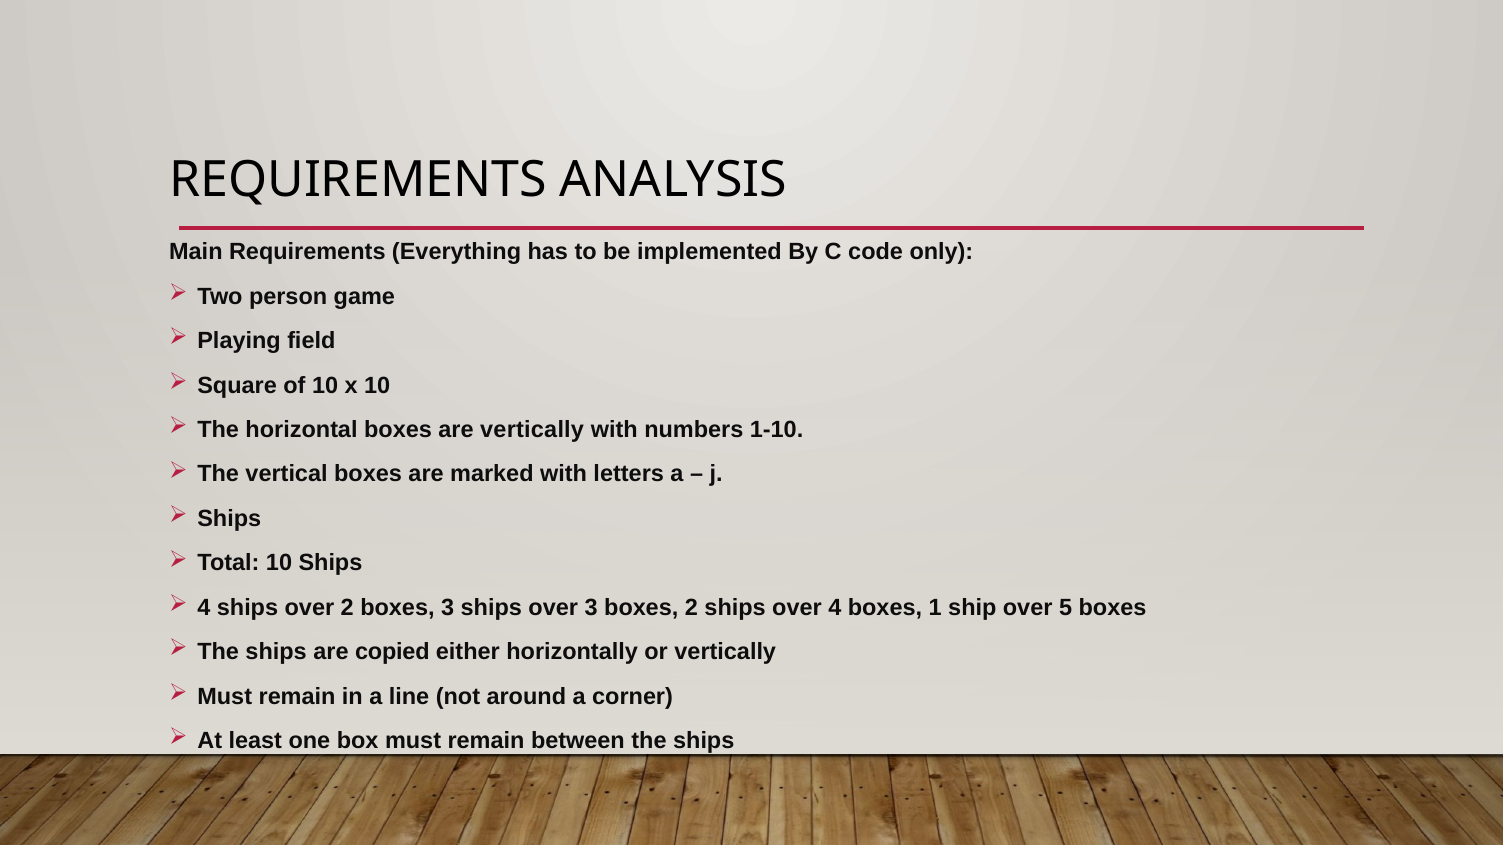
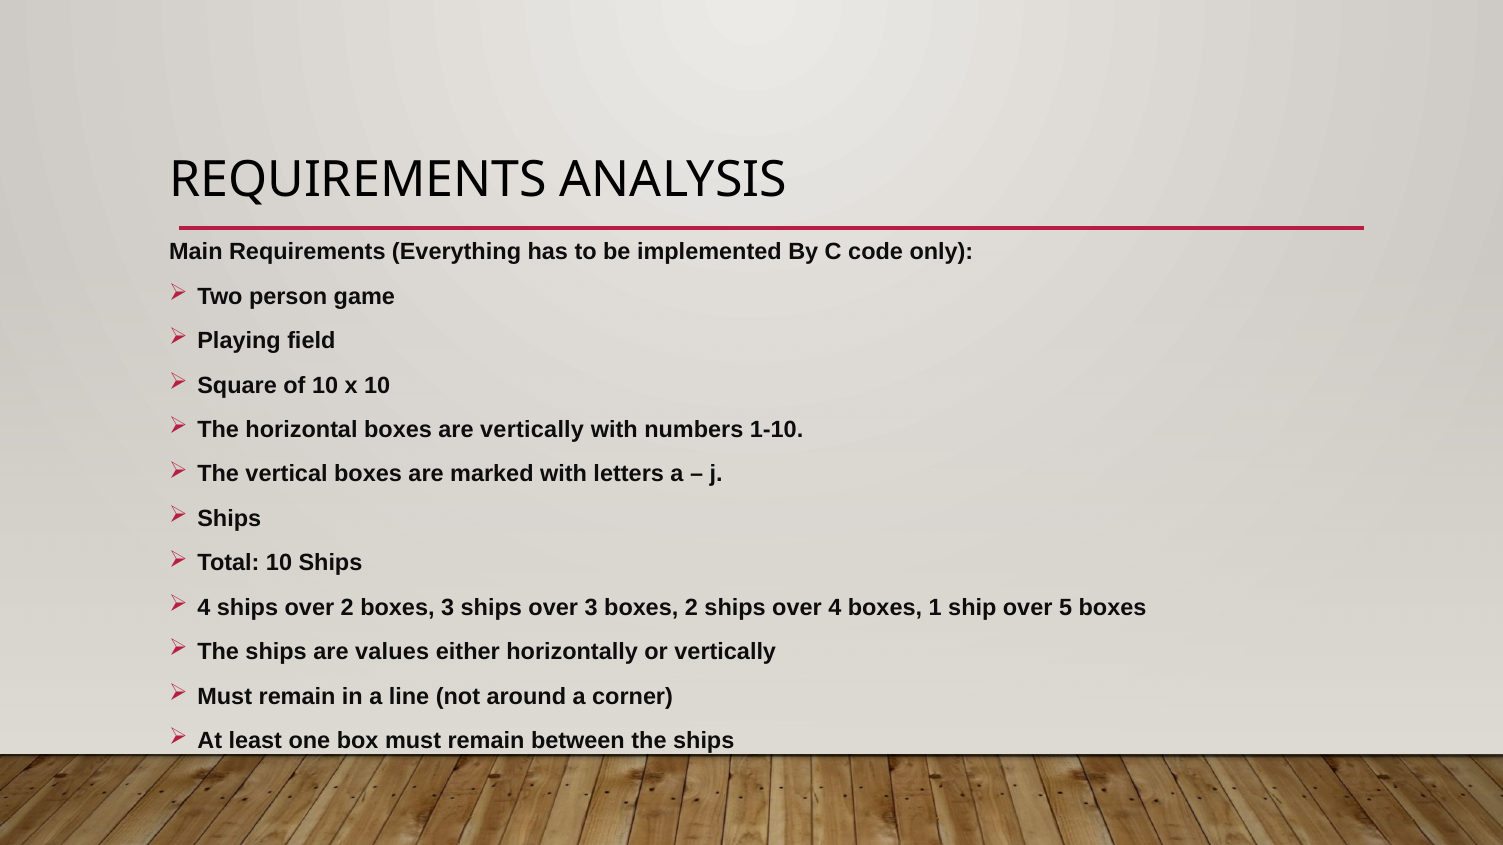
copied: copied -> values (392, 652)
